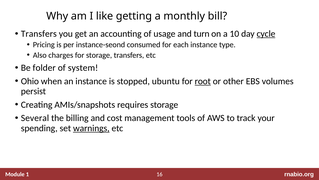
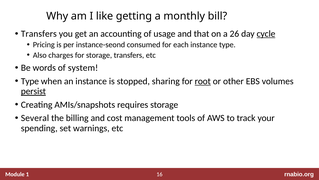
turn: turn -> that (202, 34)
10: 10 -> 26 (234, 34)
folder: folder -> words (44, 68)
Ohio: Ohio -> Type (30, 81)
ubuntu: ubuntu -> sharing (166, 81)
persist underline: none -> present (33, 91)
warnings underline: present -> none (91, 128)
